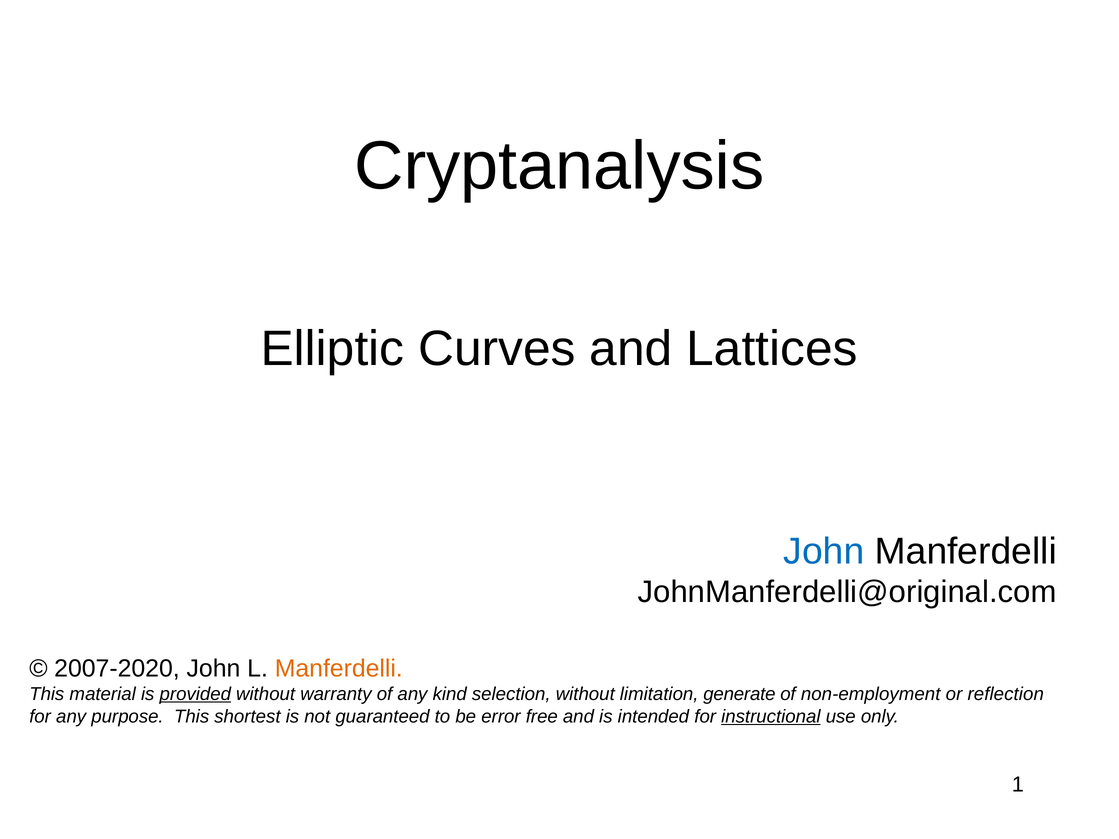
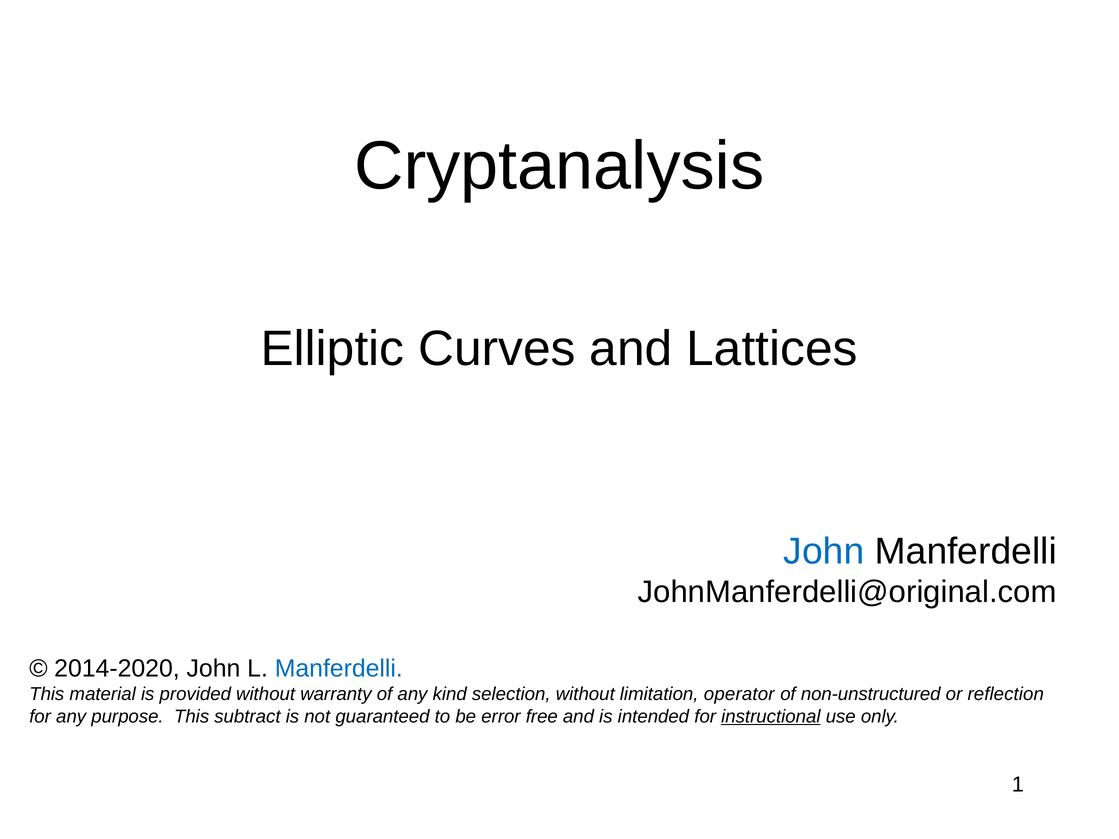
2007-2020: 2007-2020 -> 2014-2020 (117, 669)
Manferdelli colour: orange -> blue (339, 669)
provided underline: present -> none (195, 694)
generate: generate -> operator (739, 694)
non-employment: non-employment -> non-unstructured (871, 694)
shortest: shortest -> subtract (247, 717)
